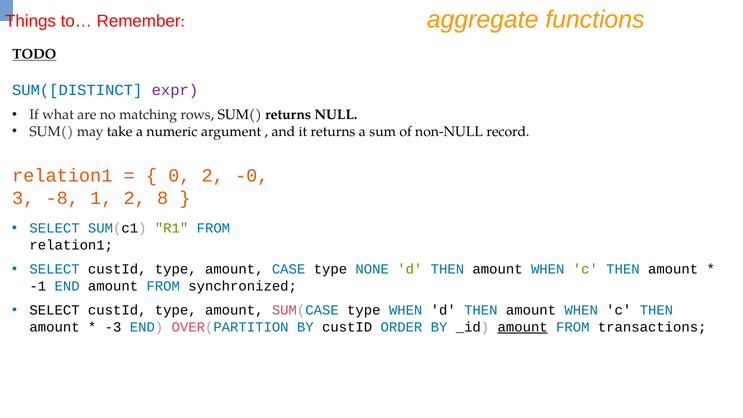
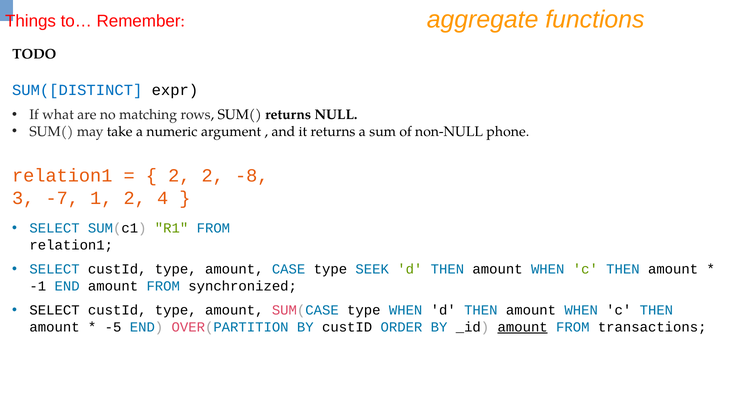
TODO underline: present -> none (34, 54)
expr colour: purple -> black (175, 90)
record: record -> phone (508, 132)
0: 0 -> 2 (179, 176)
-0: -0 -> -8 (252, 176)
-8: -8 -> -7 (62, 198)
8: 8 -> 4 (163, 198)
NONE: NONE -> SEEK (372, 269)
-3: -3 -> -5 (113, 327)
